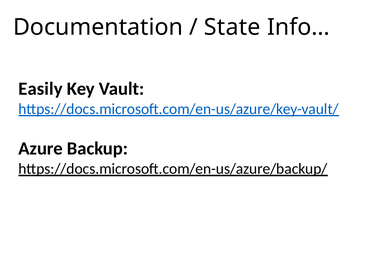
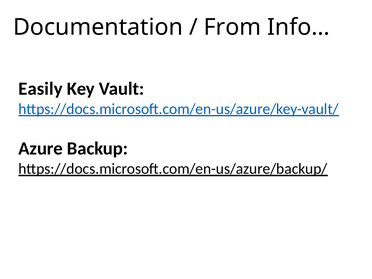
State: State -> From (232, 27)
